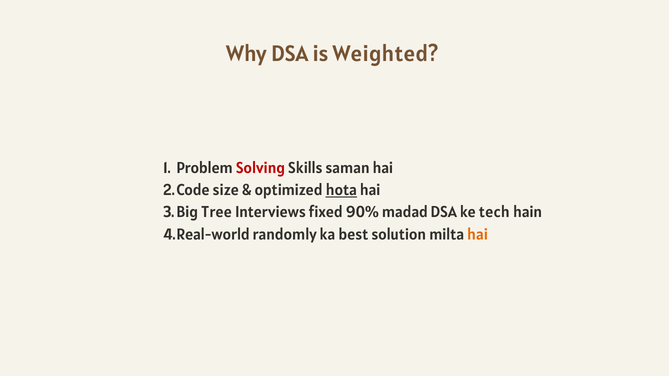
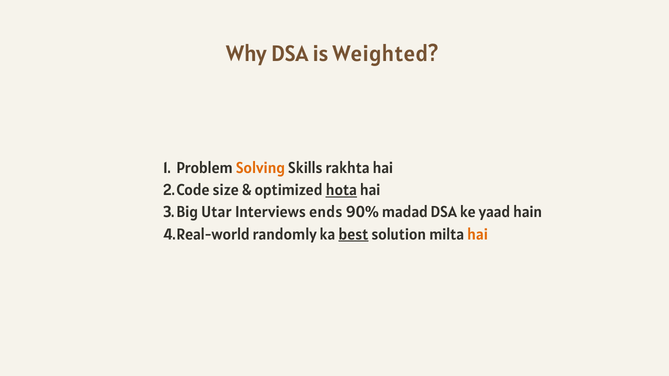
Solving colour: red -> orange (260, 168)
saman: saman -> rakhta (348, 168)
Tree: Tree -> Utar (216, 212)
fixed: fixed -> ends (326, 212)
tech: tech -> yaad (494, 212)
best underline: none -> present (353, 235)
